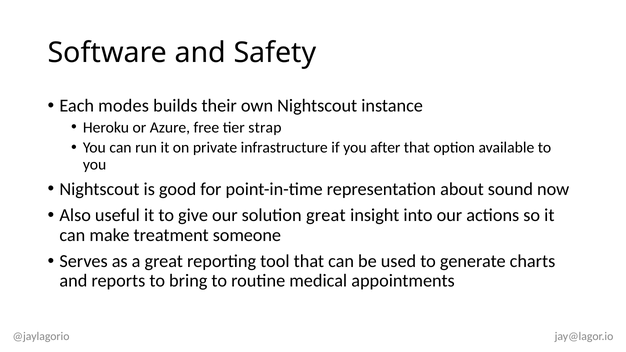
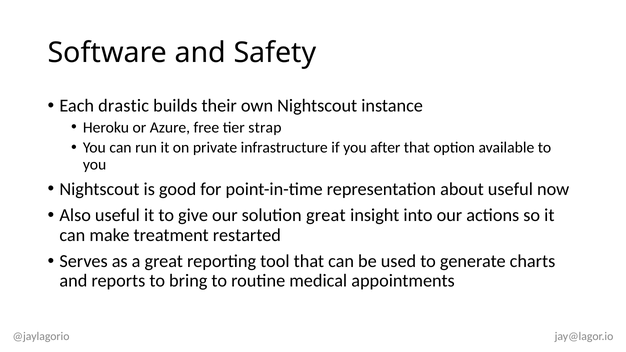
modes: modes -> drastic (124, 106)
about sound: sound -> useful (510, 189)
someone: someone -> restarted (247, 235)
